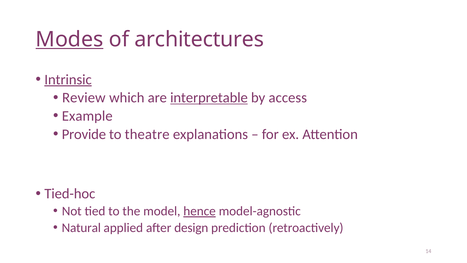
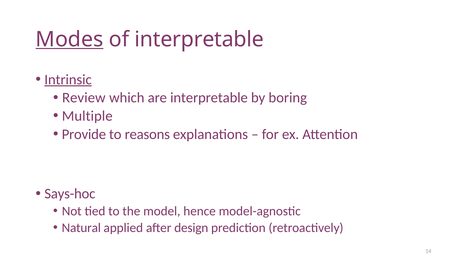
of architectures: architectures -> interpretable (199, 39)
interpretable underline: present -> none (209, 98)
access: access -> boring (288, 98)
Example: Example -> Multiple (87, 116)
theatre: theatre -> reasons (147, 134)
Tied-hoc: Tied-hoc -> Says-hoc (70, 193)
hence underline: present -> none (200, 211)
